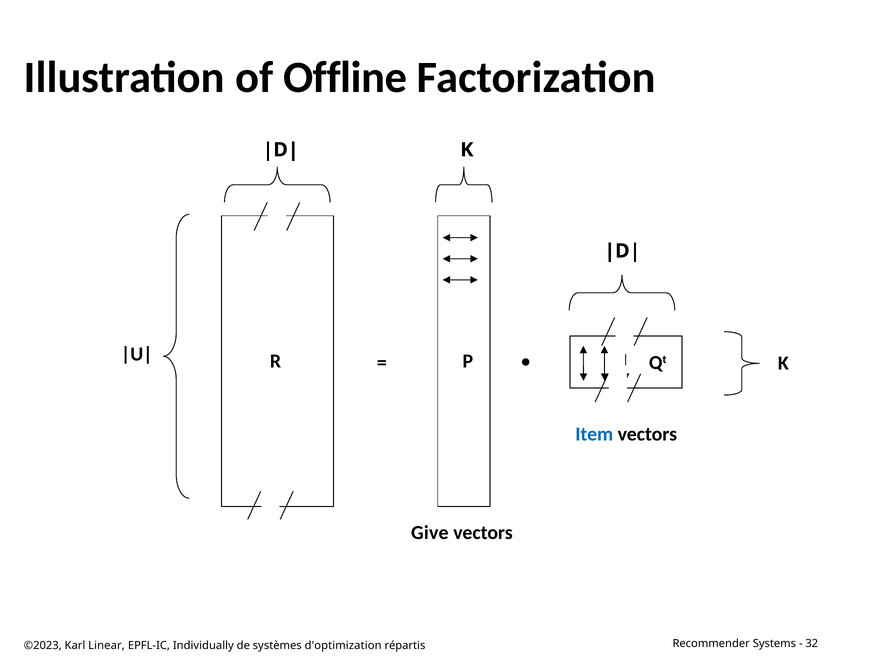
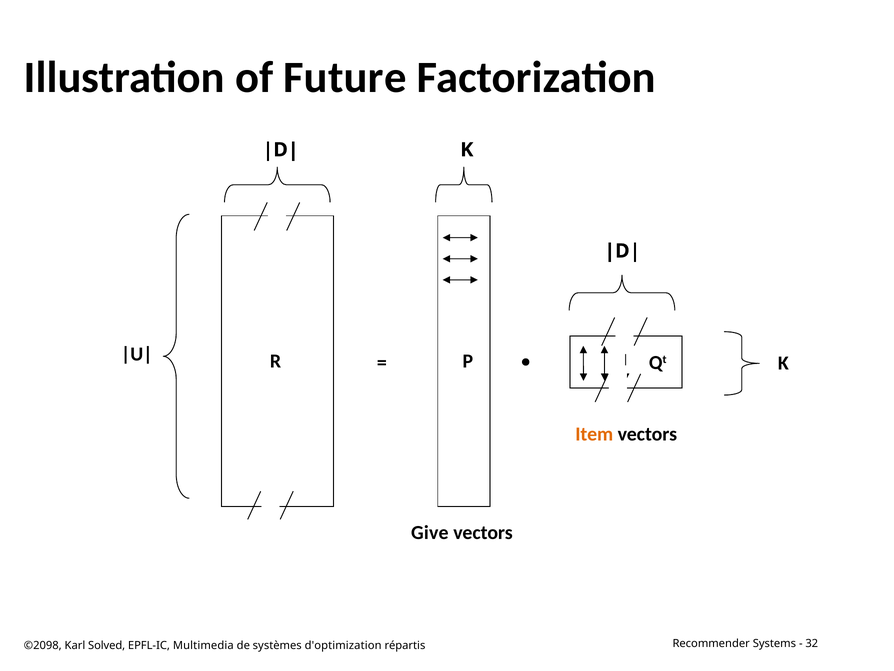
Offline: Offline -> Future (345, 78)
Item colour: blue -> orange (594, 434)
©2023: ©2023 -> ©2098 (43, 645)
Linear: Linear -> Solved (107, 645)
Individually: Individually -> Multimedia (203, 645)
